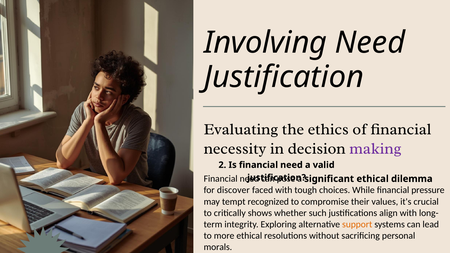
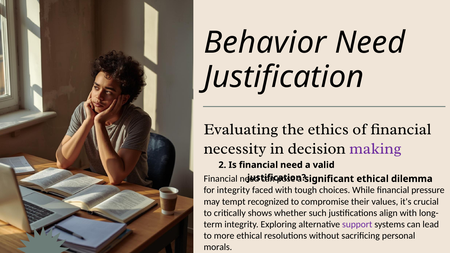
Involving: Involving -> Behavior (265, 43)
for discover: discover -> integrity (233, 190)
support colour: orange -> purple (357, 224)
